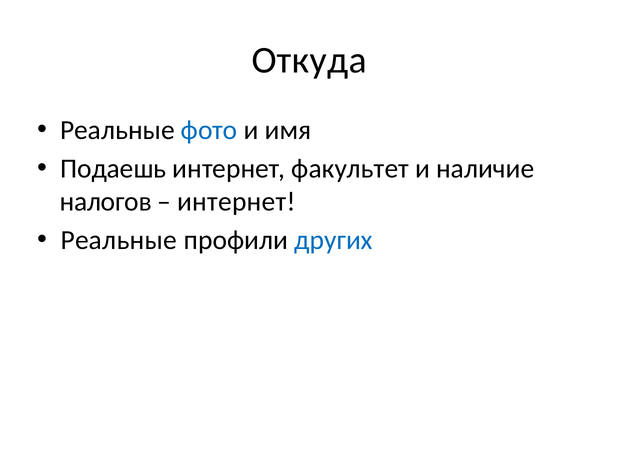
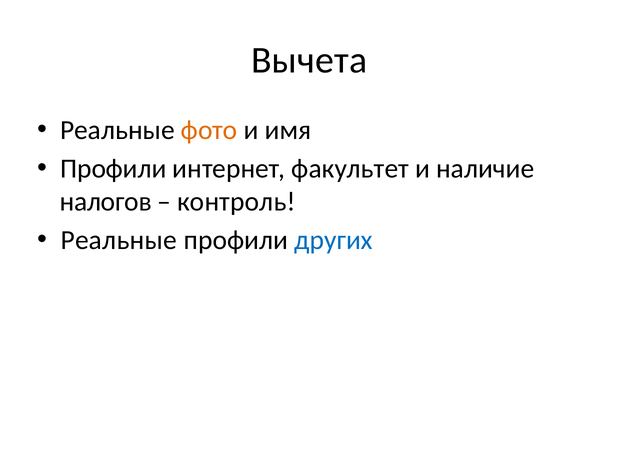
Откуда: Откуда -> Вычета (309, 60)
фото colour: blue -> orange (209, 130)
Подаешь: Подаешь -> Профили (113, 168)
интернет: интернет -> контроль (236, 201)
